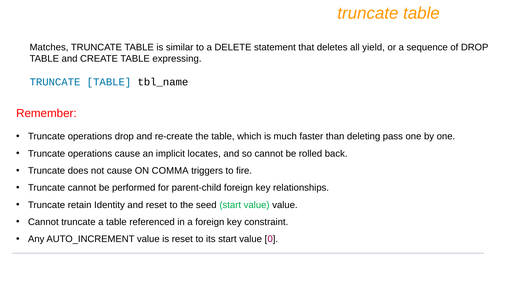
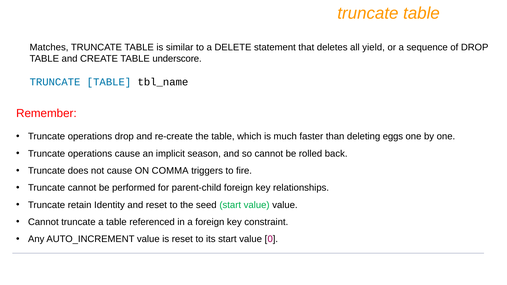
expressing: expressing -> underscore (177, 59)
pass: pass -> eggs (393, 137)
locates: locates -> season (204, 154)
